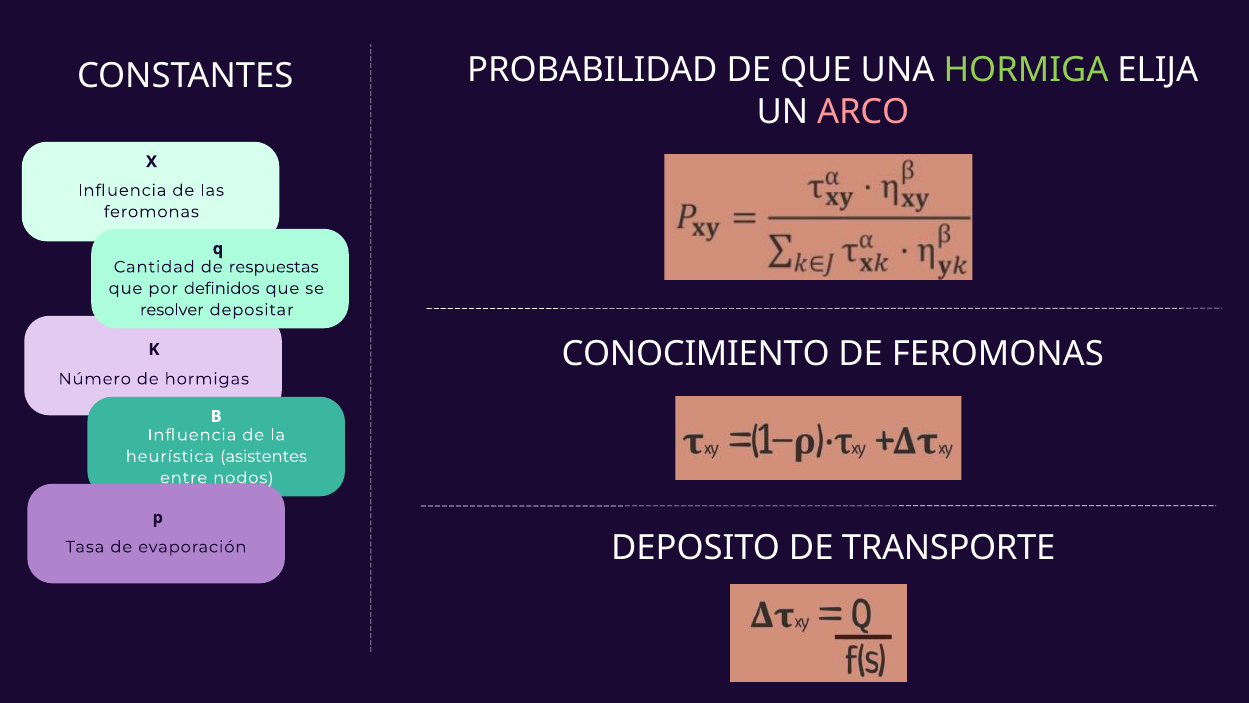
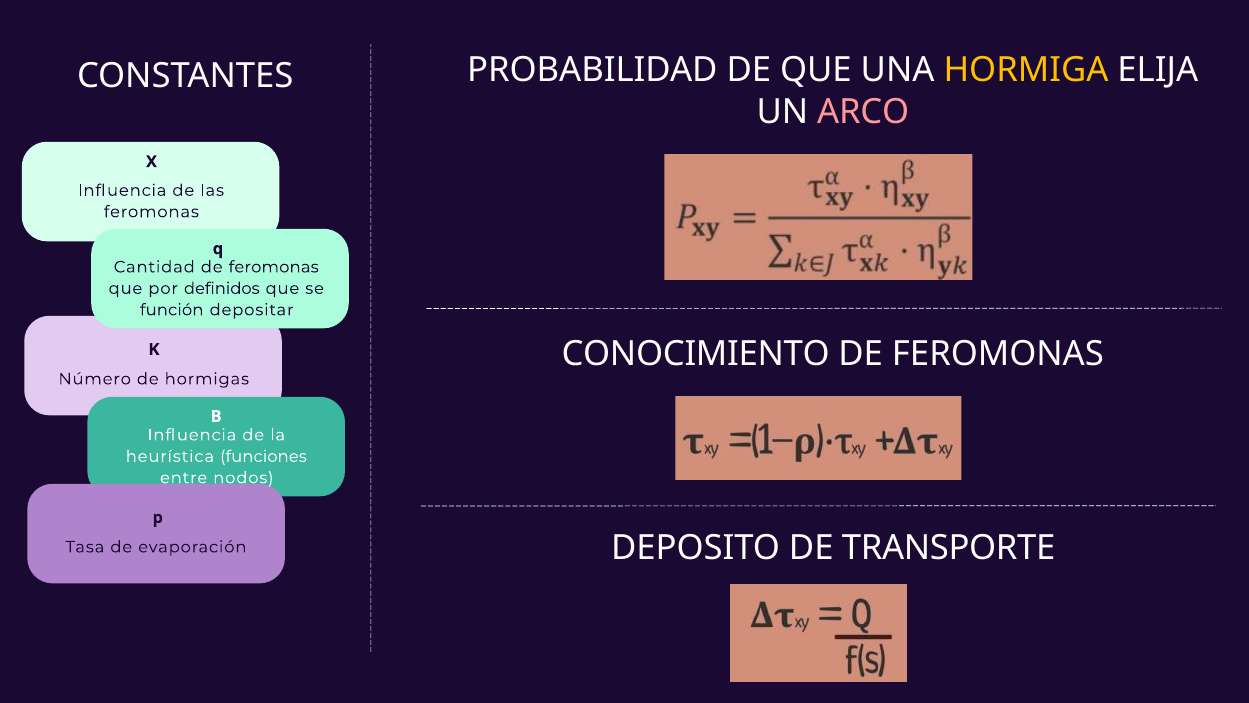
HORMIGA colour: light green -> yellow (1026, 70)
Cantidad de respuestas: respuestas -> feromonas (274, 267)
resolver: resolver -> función (172, 310)
asistentes: asistentes -> funciones (263, 456)
